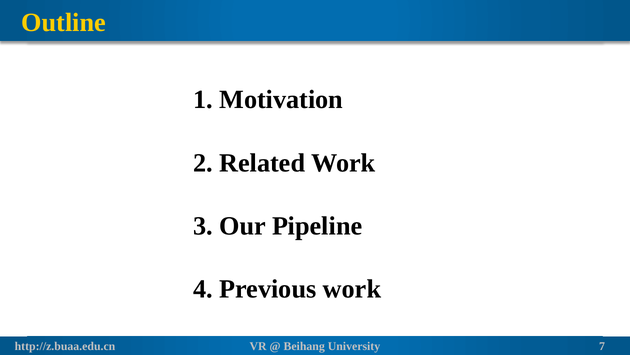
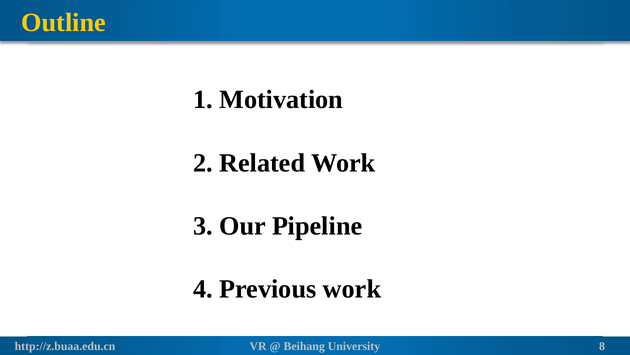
7: 7 -> 8 (602, 346)
